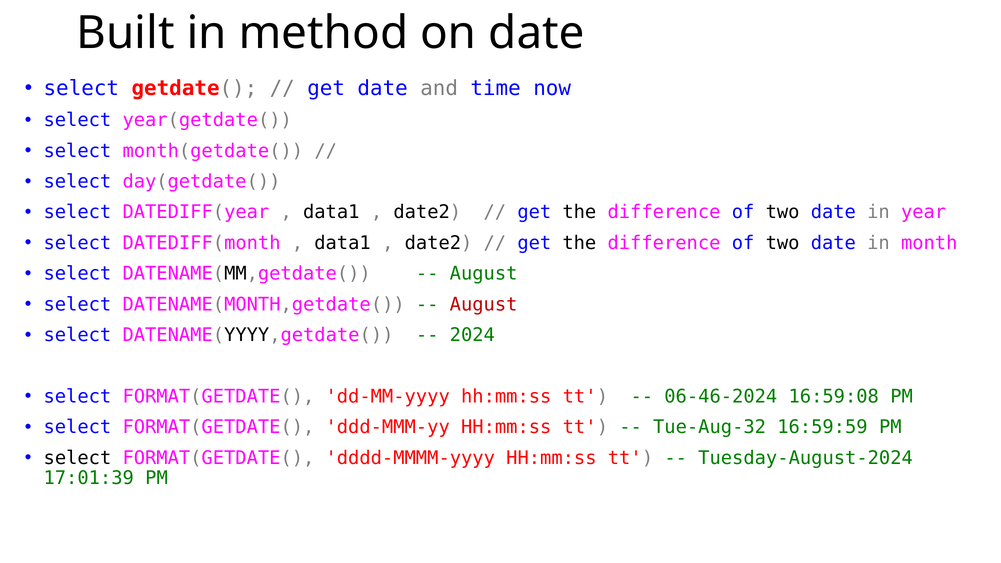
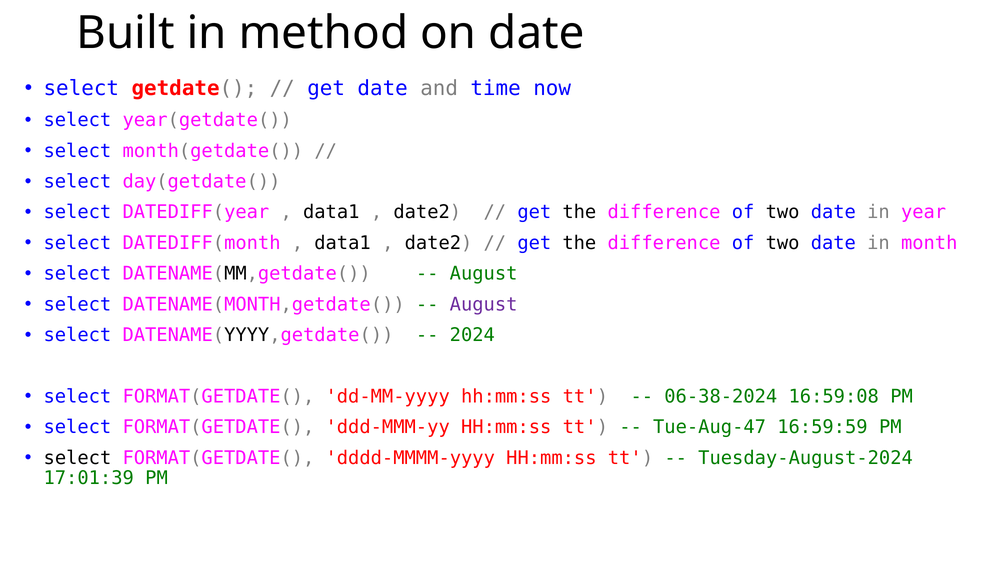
August colour: red -> purple (484, 304)
06-46-2024: 06-46-2024 -> 06-38-2024 (721, 397)
Tue-Aug-32: Tue-Aug-32 -> Tue-Aug-47 (710, 427)
